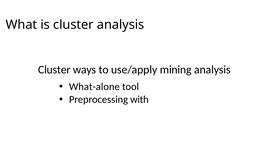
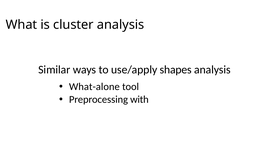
Cluster: Cluster -> Similar (54, 69)
mining: mining -> shapes (176, 69)
